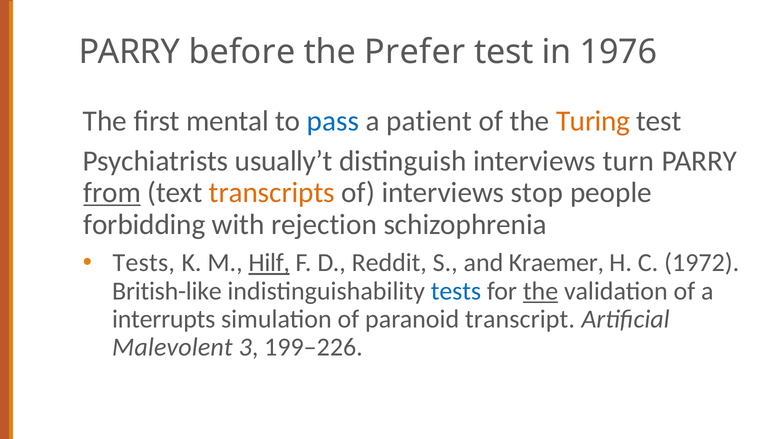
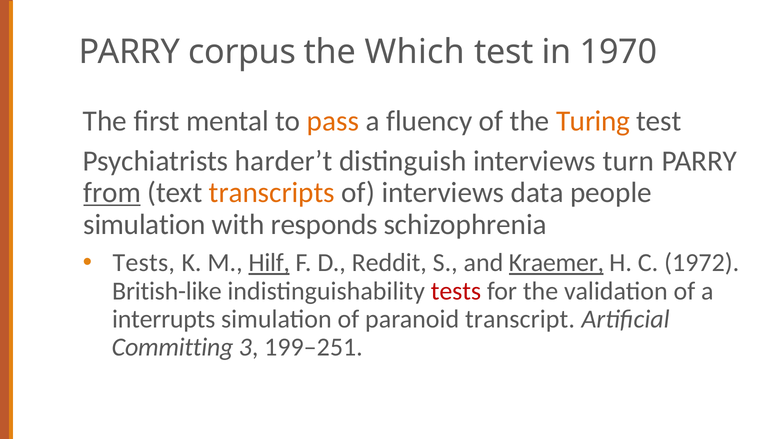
before: before -> corpus (242, 52)
Prefer: Prefer -> Which (415, 52)
1976: 1976 -> 1970 (618, 52)
pass colour: blue -> orange (333, 121)
patient: patient -> fluency (429, 121)
usually’t: usually’t -> harder’t (284, 161)
stop: stop -> data (537, 193)
forbidding: forbidding -> simulation (144, 224)
rejection: rejection -> responds (324, 224)
Kraemer underline: none -> present (556, 263)
tests colour: blue -> red (456, 291)
the underline: present -> none (541, 291)
Malevolent: Malevolent -> Committing (173, 347)
199–226: 199–226 -> 199–251 (314, 347)
